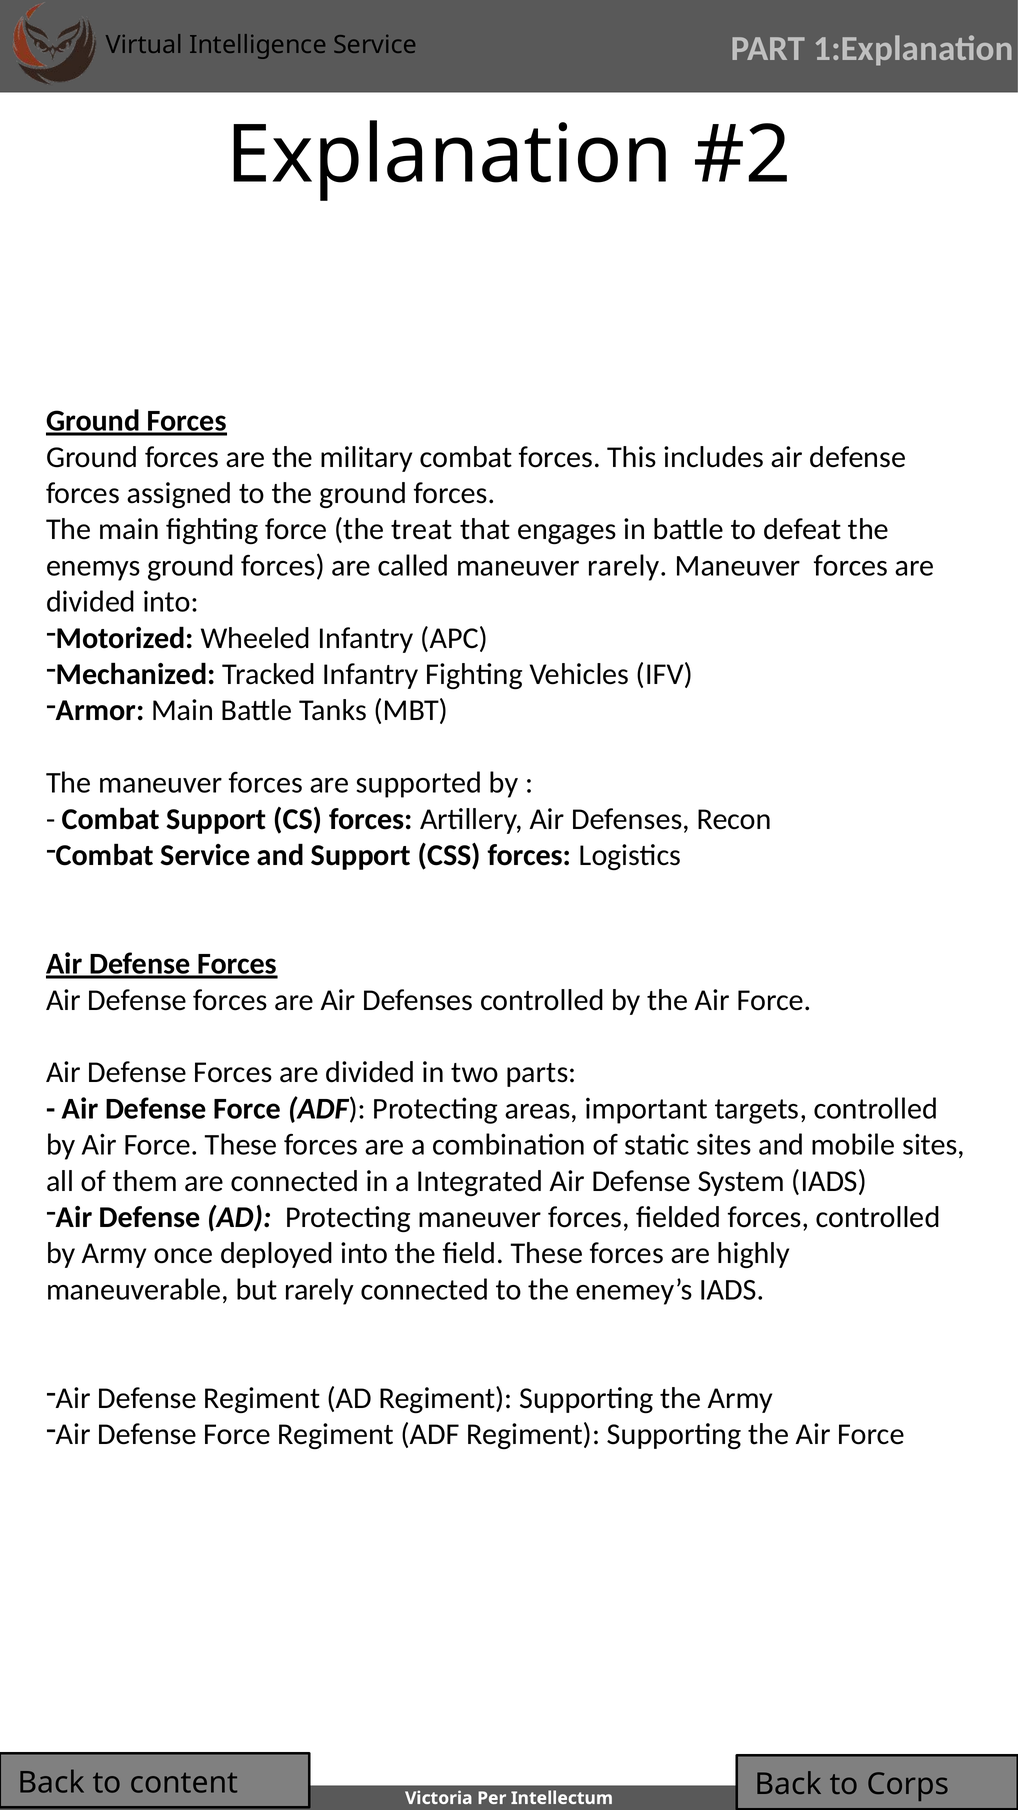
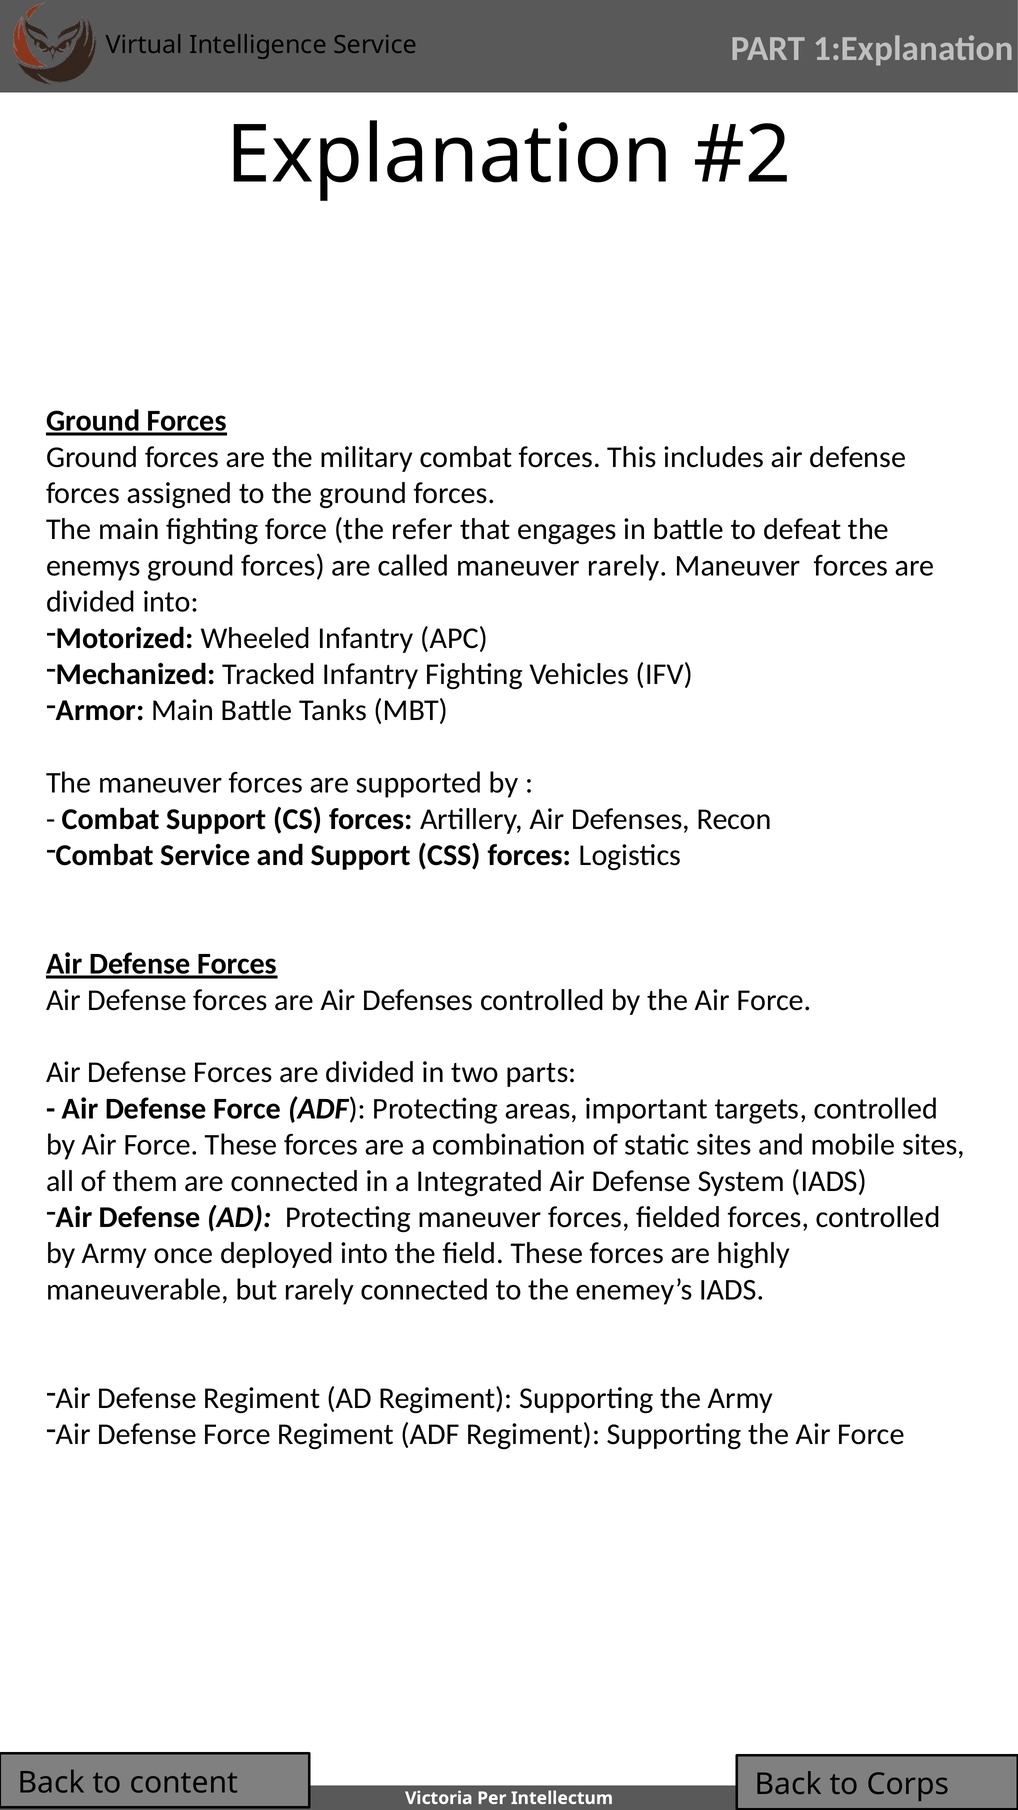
treat: treat -> refer (422, 529)
